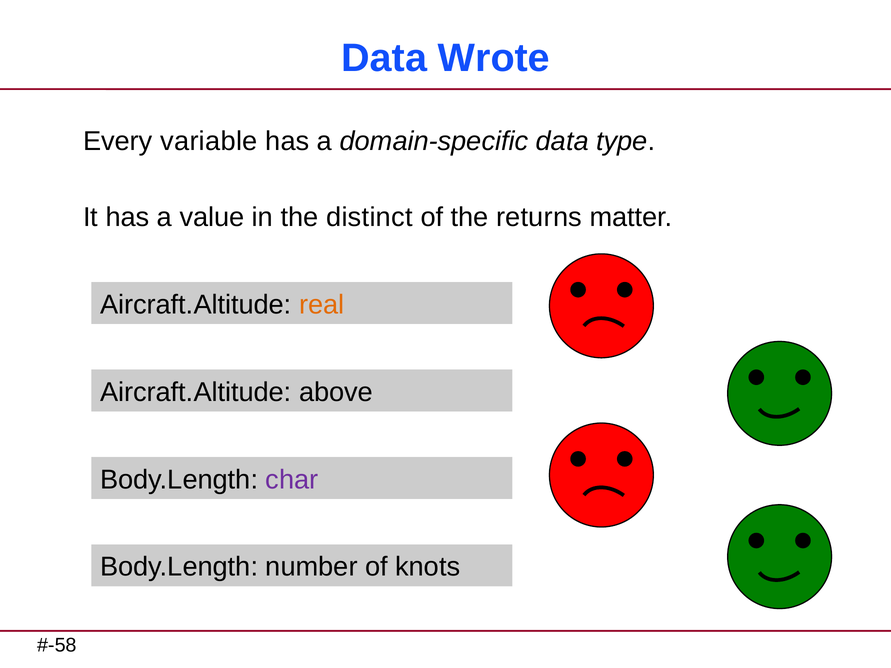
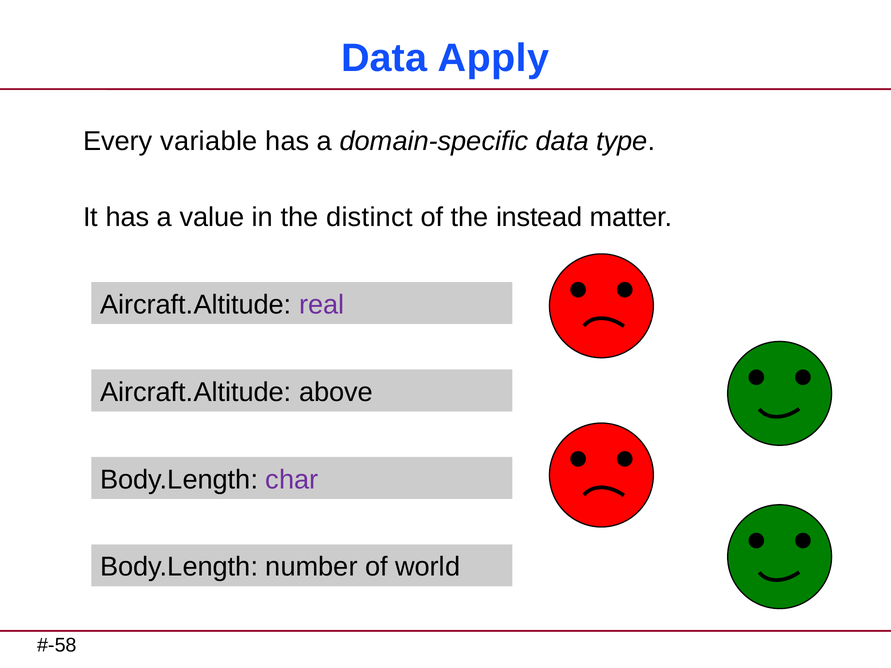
Wrote: Wrote -> Apply (494, 58)
returns: returns -> instead (539, 218)
real colour: orange -> purple (322, 305)
knots: knots -> world (428, 567)
